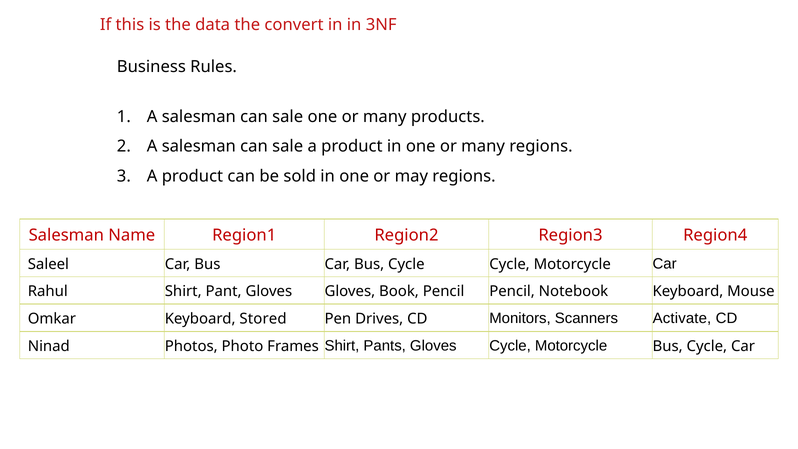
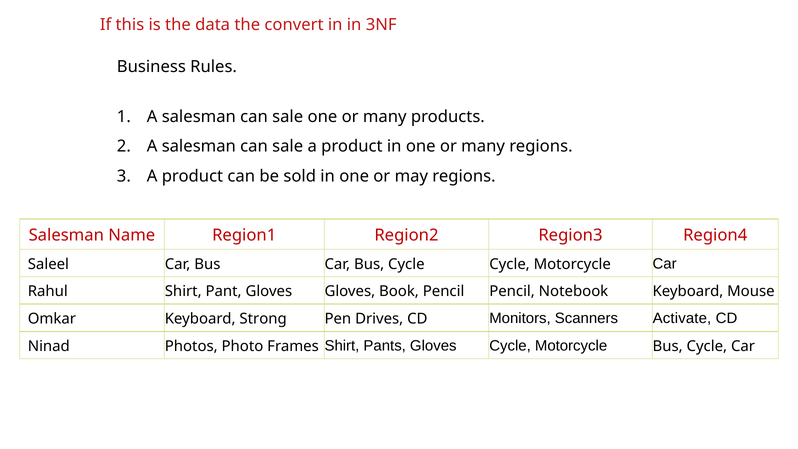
Stored: Stored -> Strong (263, 319)
